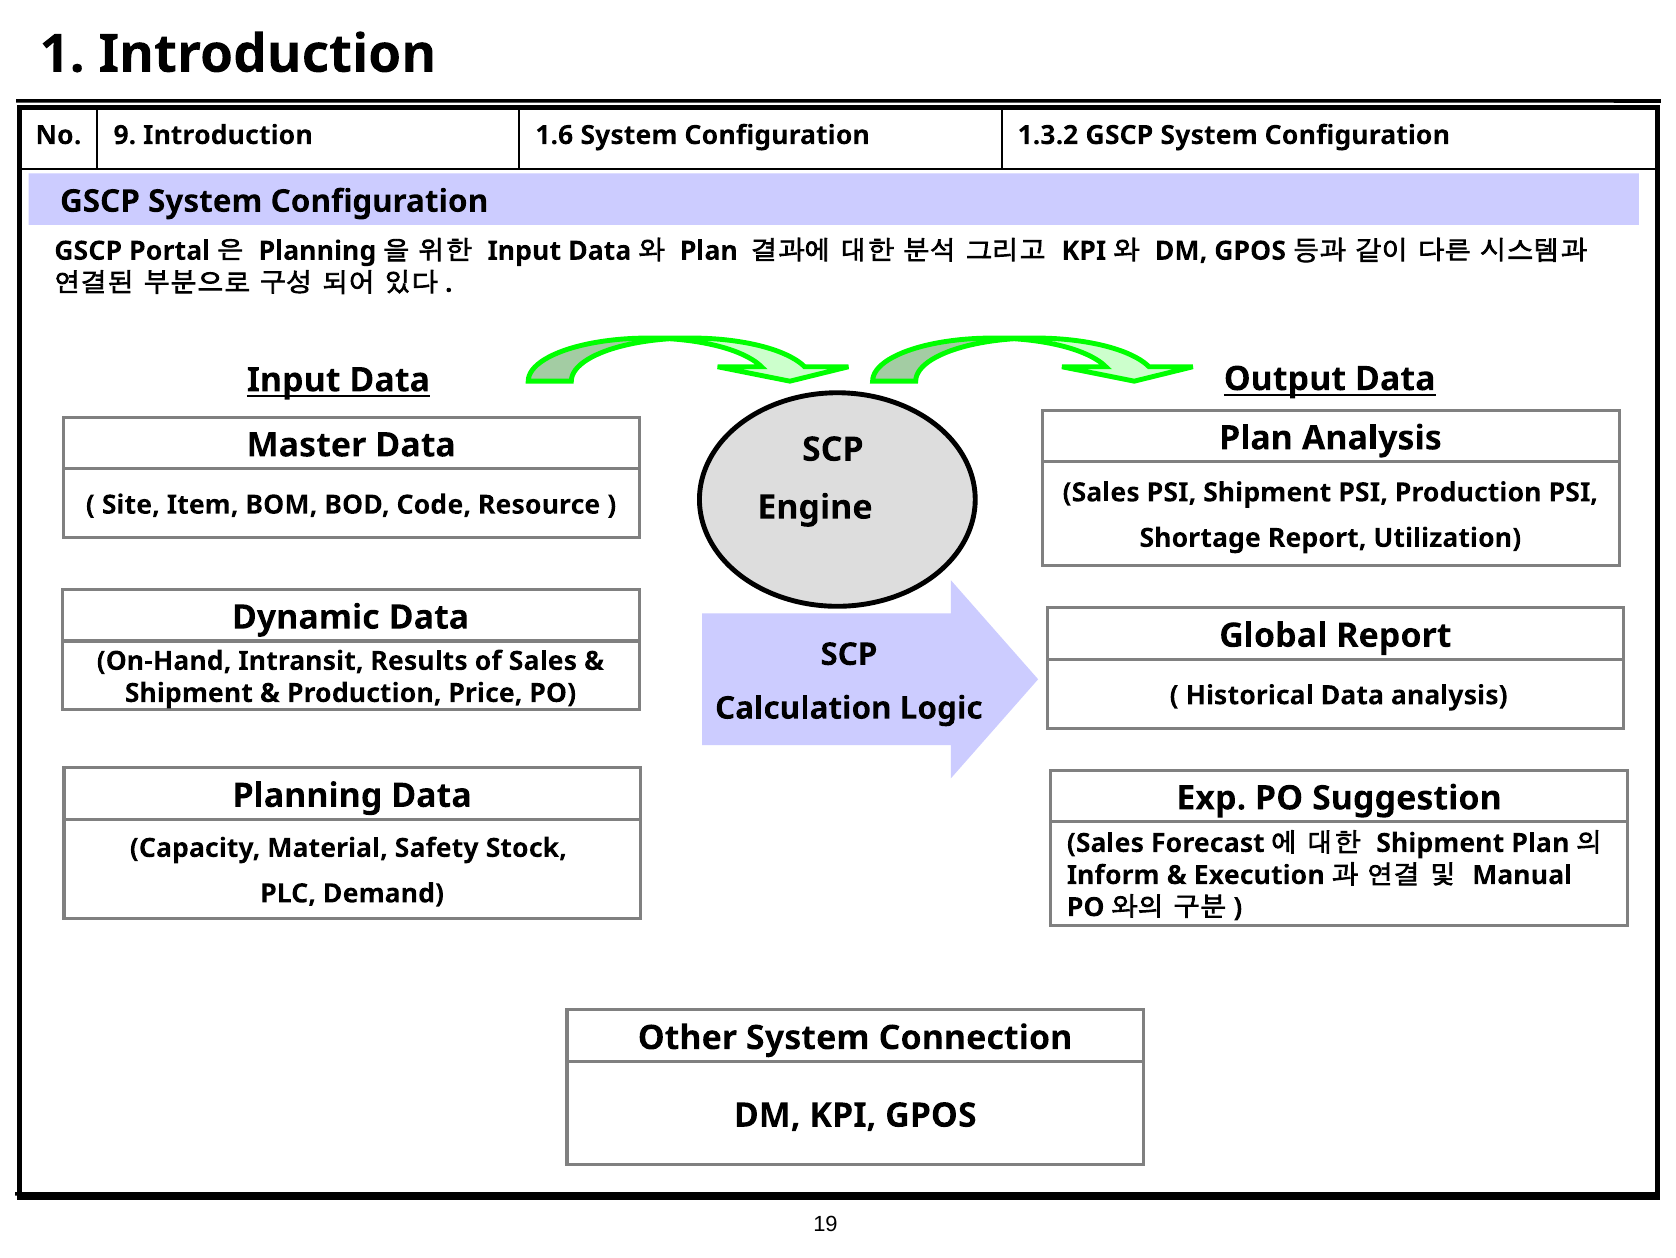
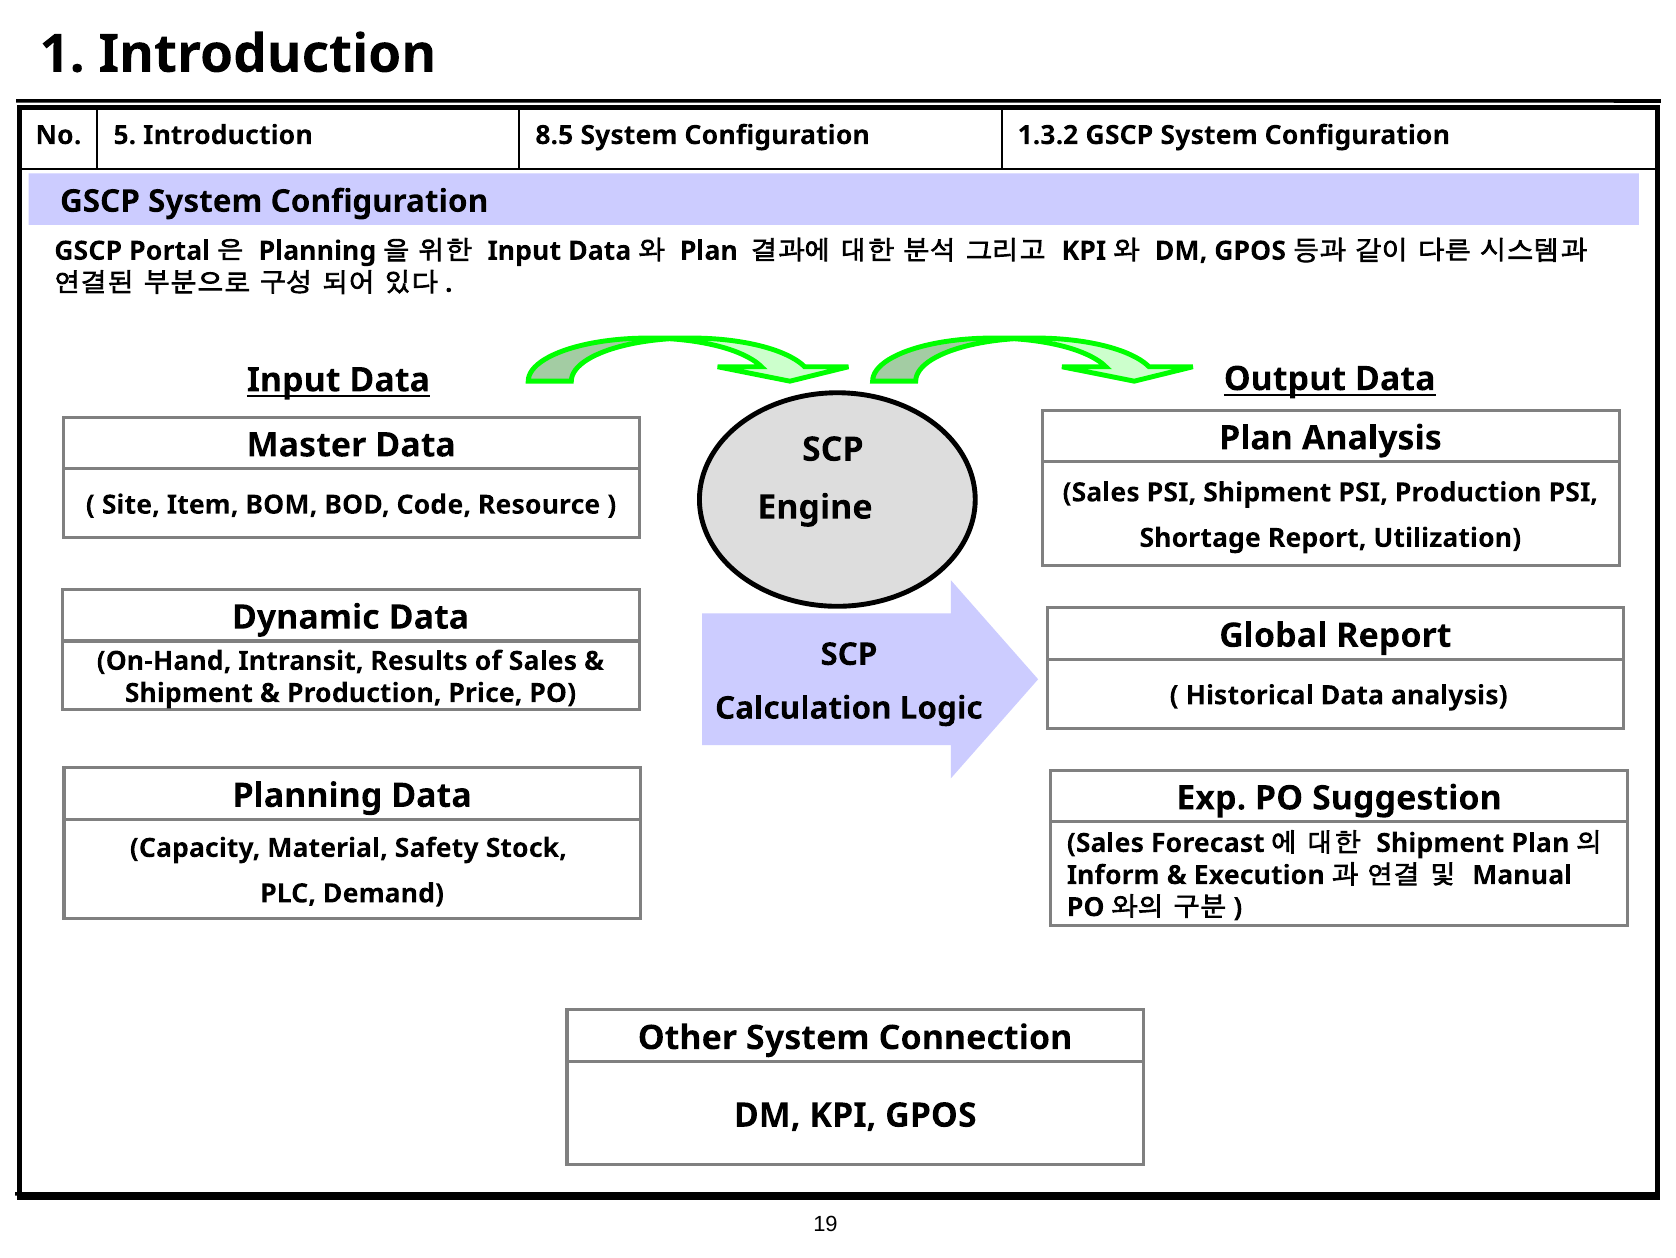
9: 9 -> 5 (125, 135)
1.6: 1.6 -> 8.5 (554, 135)
